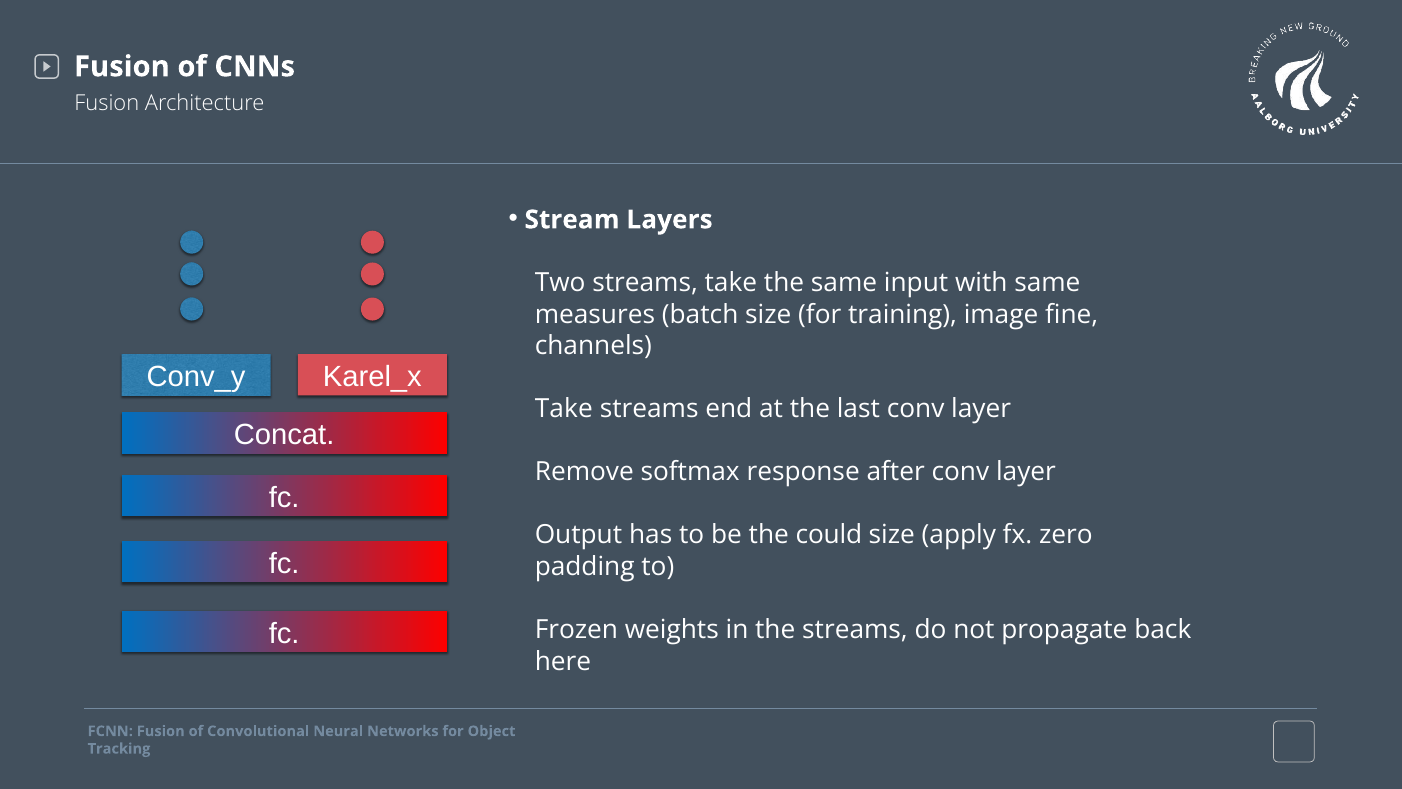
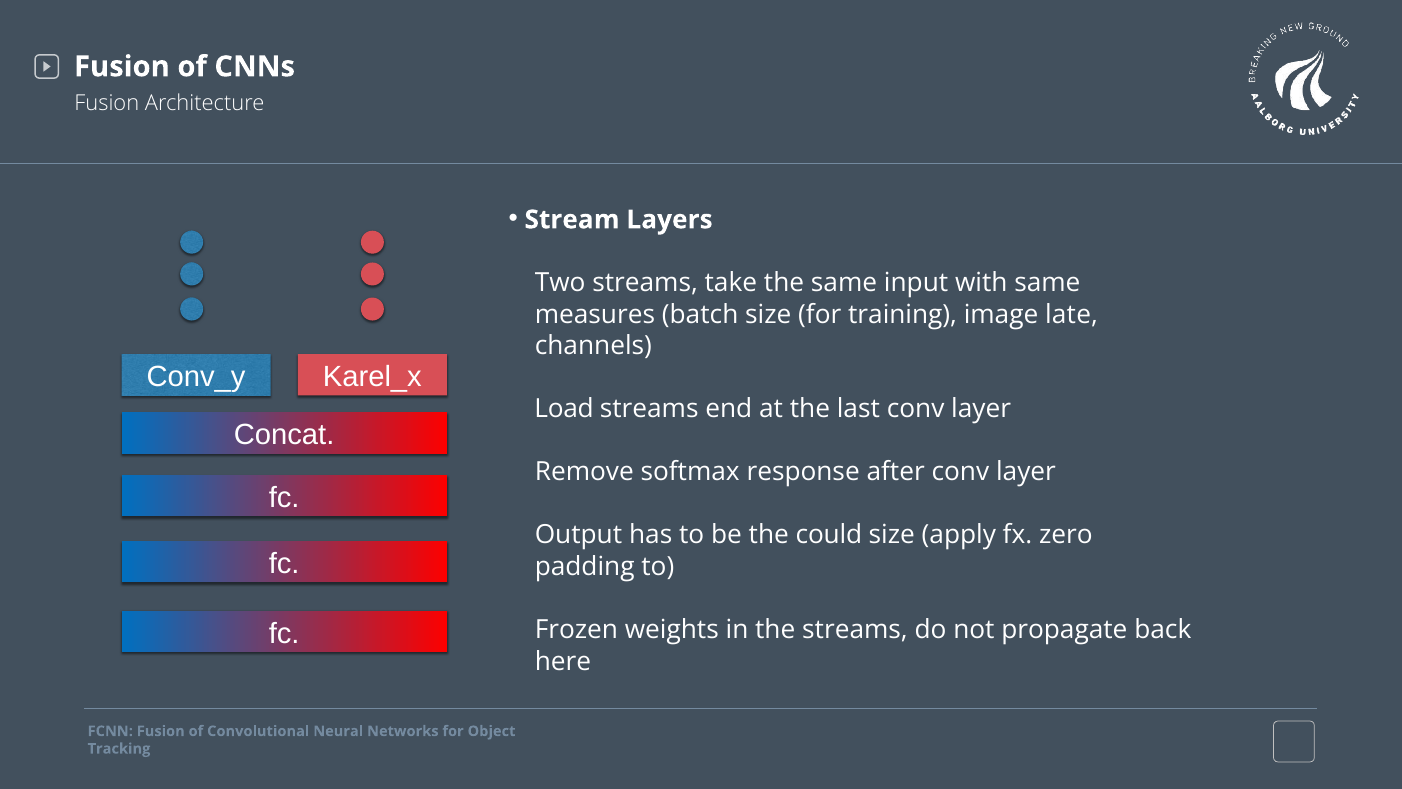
fine: fine -> late (1072, 314)
Take: Take -> Load (564, 409)
